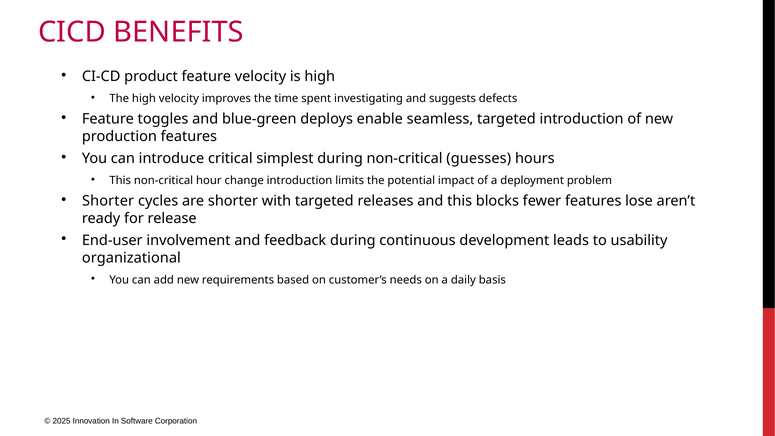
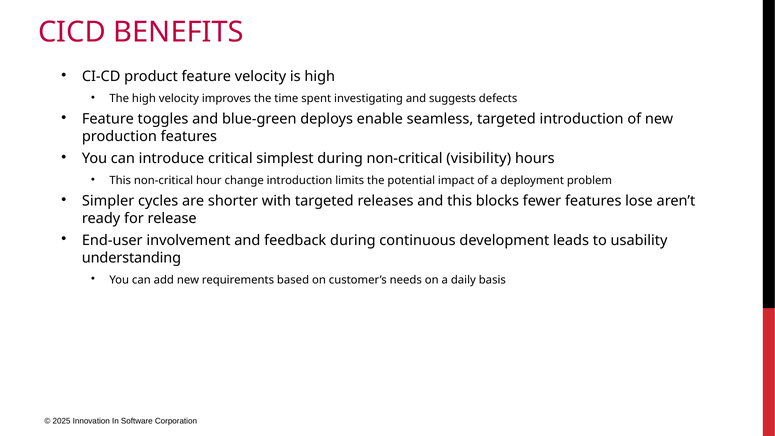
guesses: guesses -> visibility (479, 158)
Shorter: Shorter -> Simpler (108, 201)
organizational: organizational -> understanding (131, 258)
